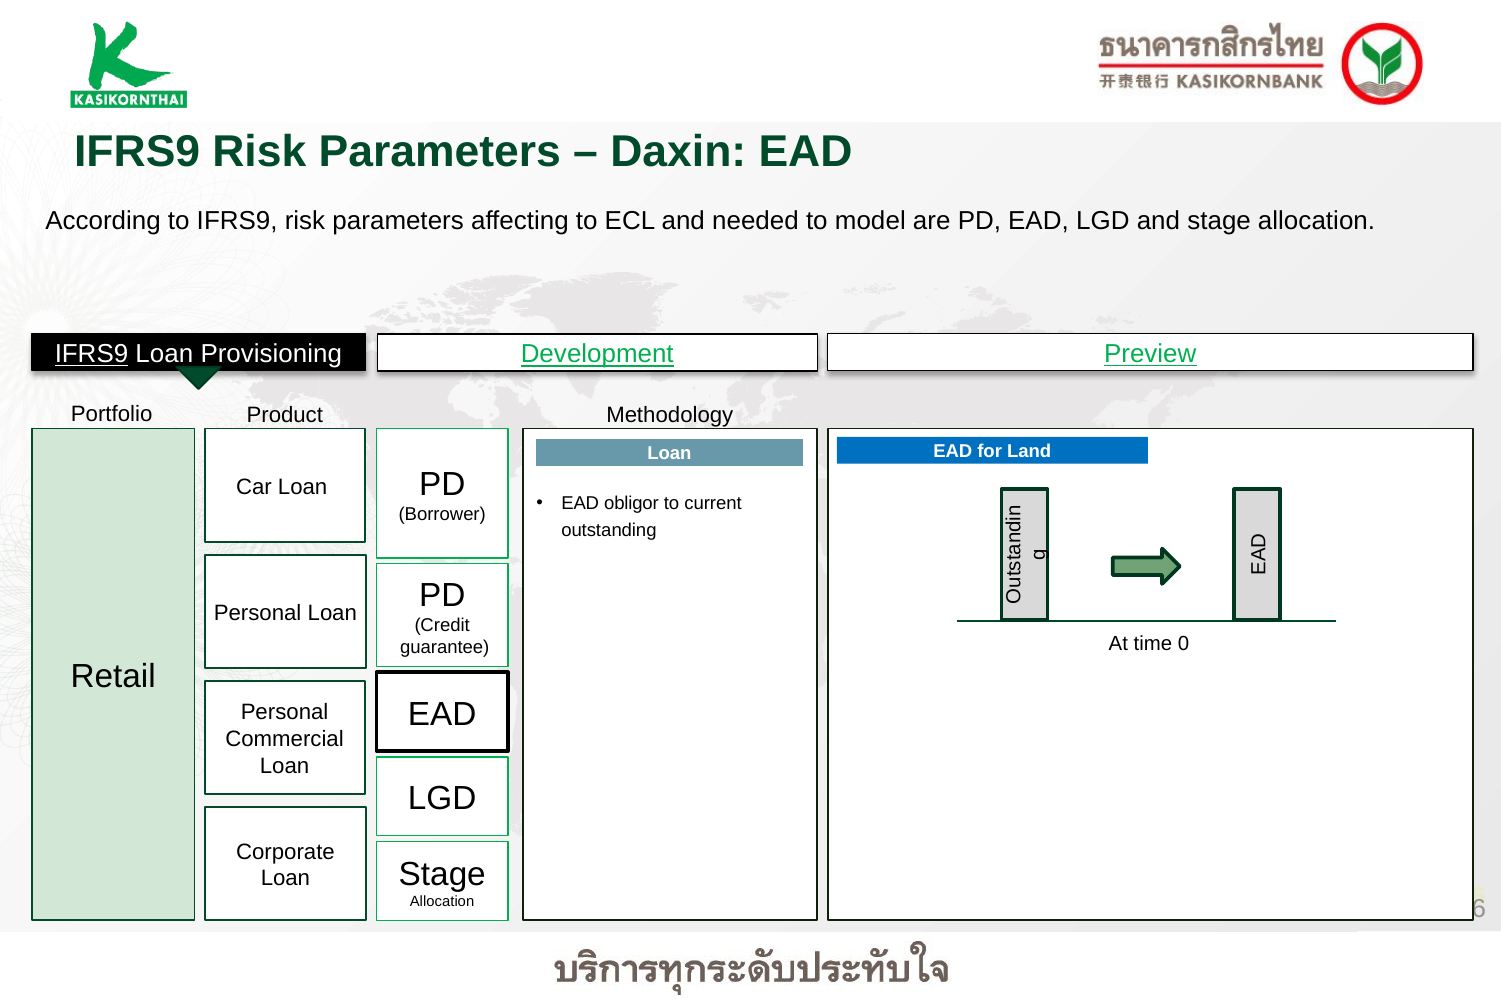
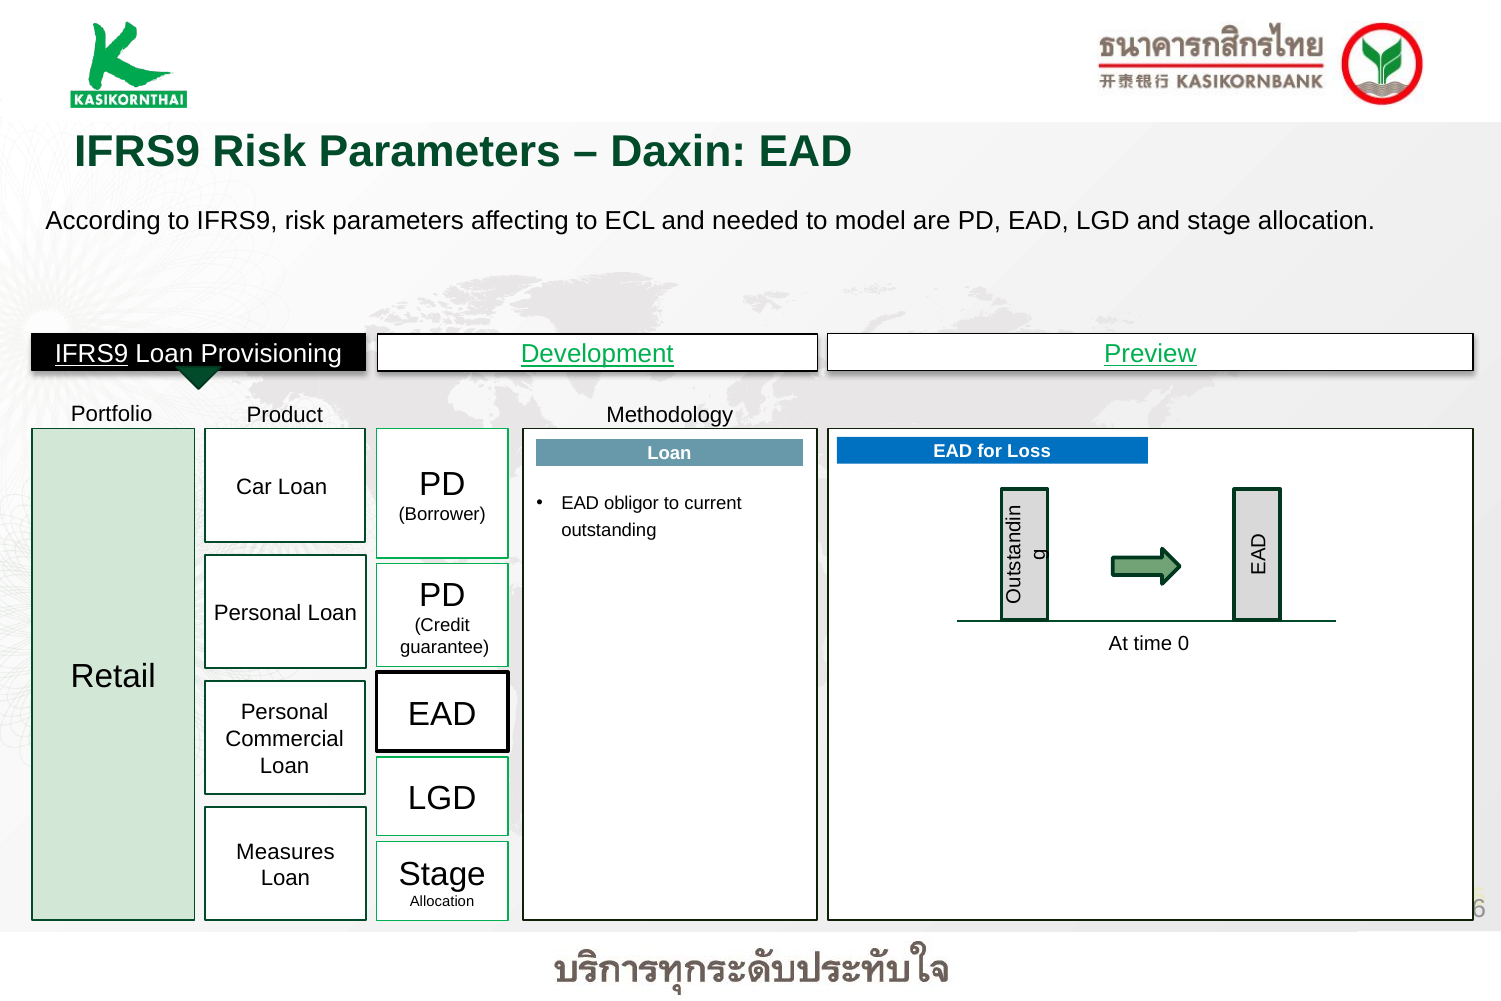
Land: Land -> Loss (1029, 451)
Corporate: Corporate -> Measures (285, 852)
